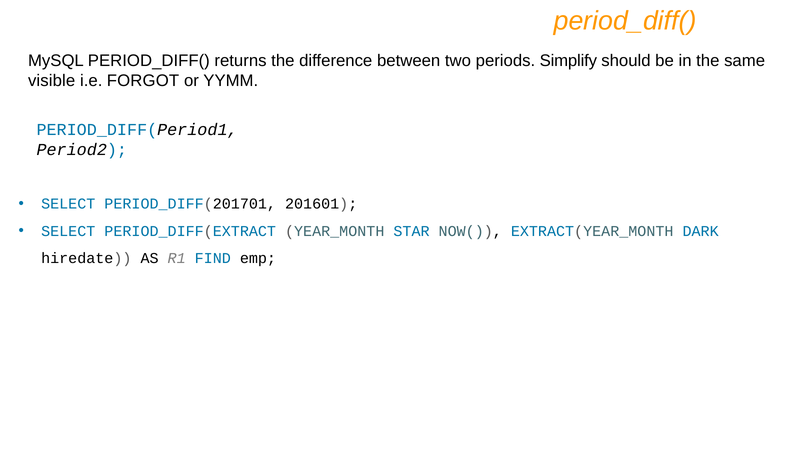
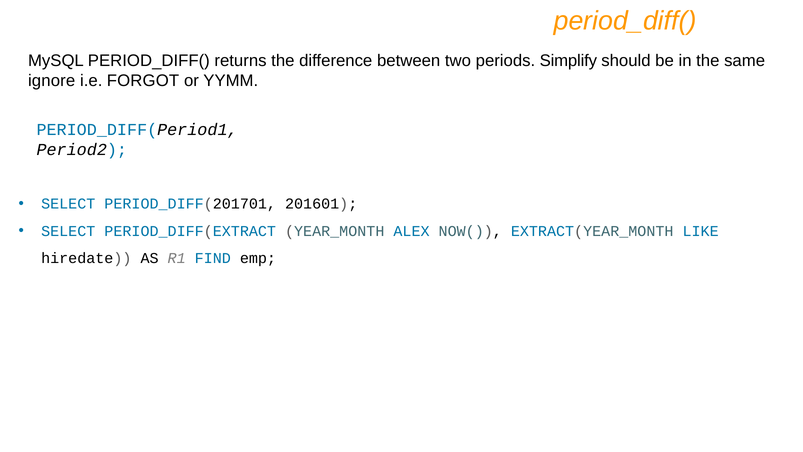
visible: visible -> ignore (52, 81)
STAR: STAR -> ALEX (412, 231)
DARK: DARK -> LIKE (701, 231)
